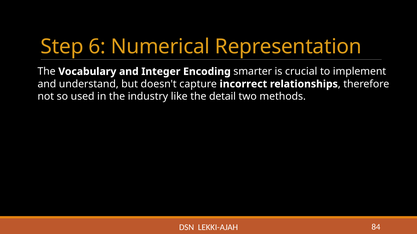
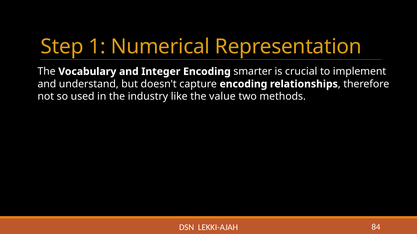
6: 6 -> 1 (97, 47)
capture incorrect: incorrect -> encoding (243, 84)
detail: detail -> value (222, 97)
